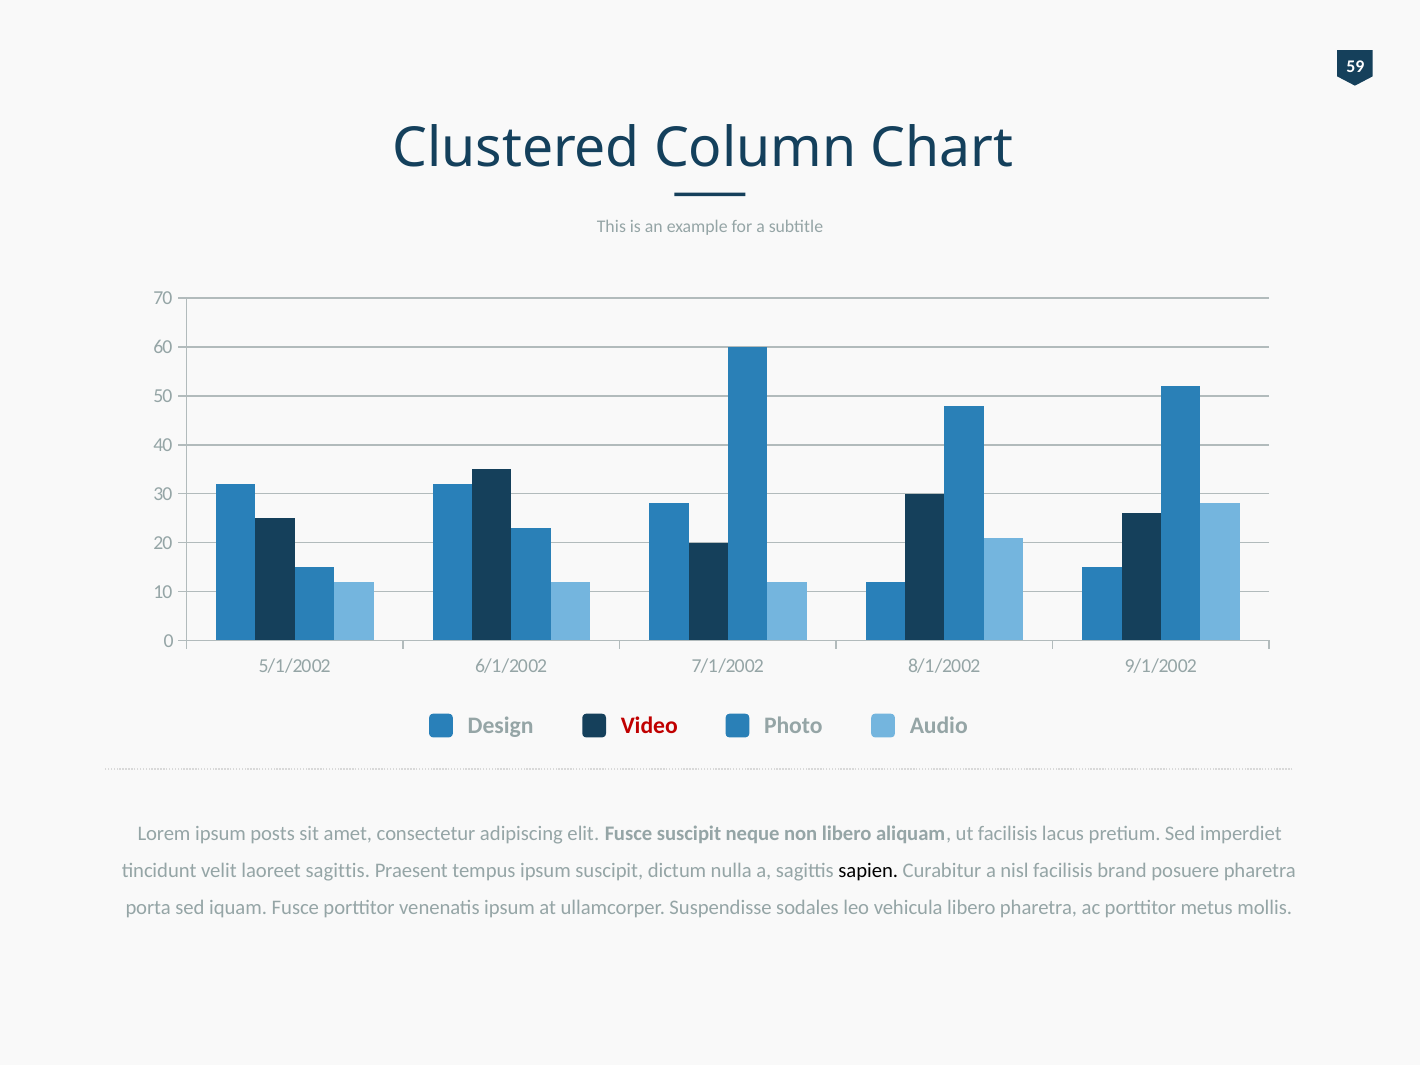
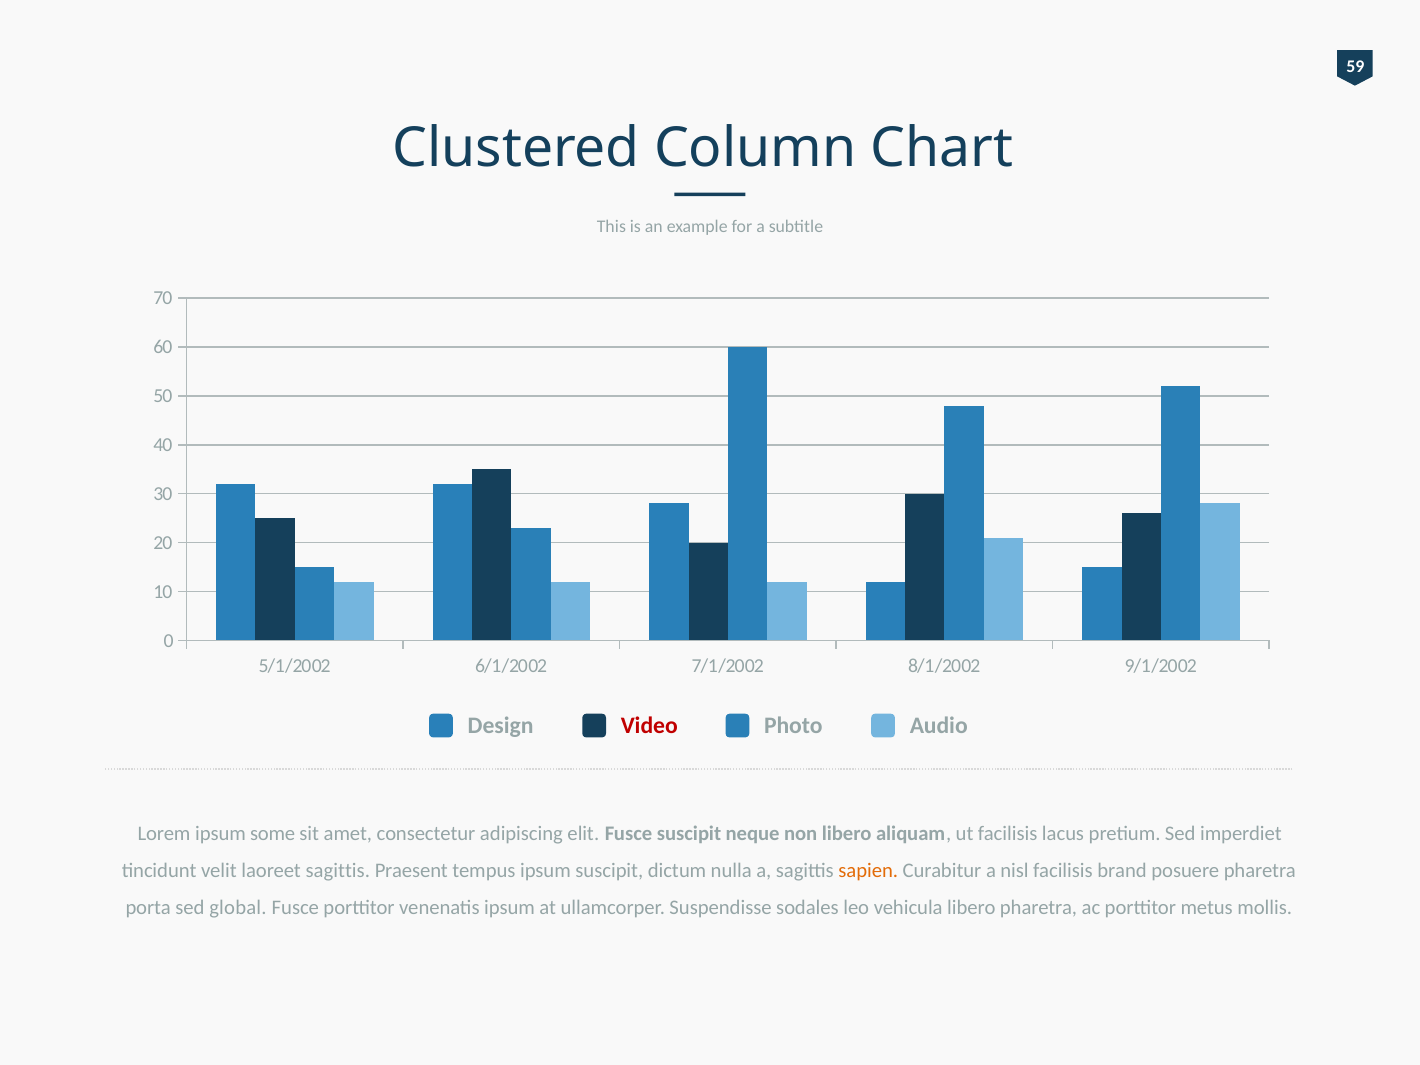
posts: posts -> some (273, 834)
sapien colour: black -> orange (868, 871)
iquam: iquam -> global (238, 908)
